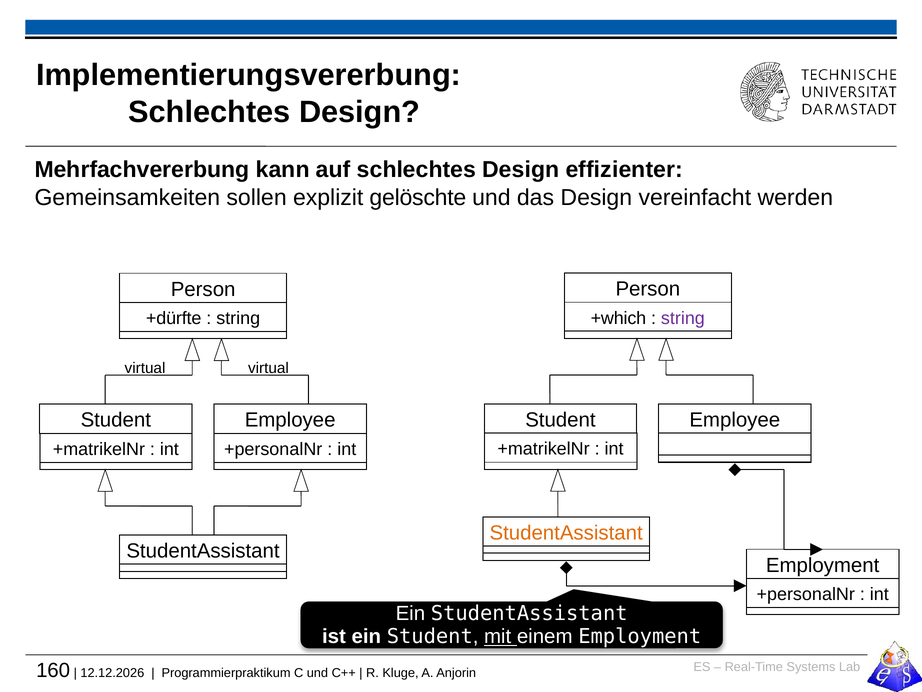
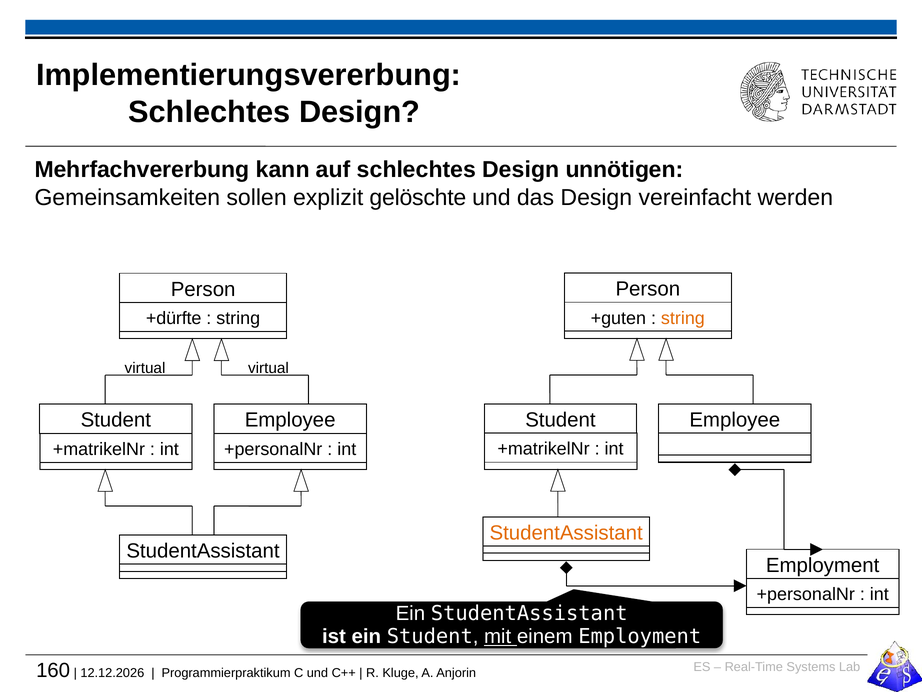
effizienter: effizienter -> unnötigen (624, 170)
+which: +which -> +guten (618, 318)
string colour: purple -> orange (683, 318)
